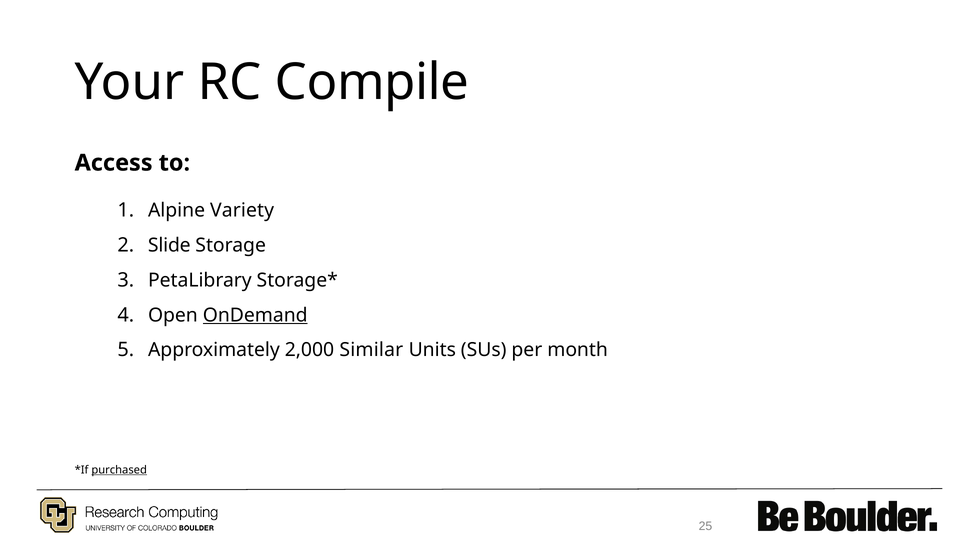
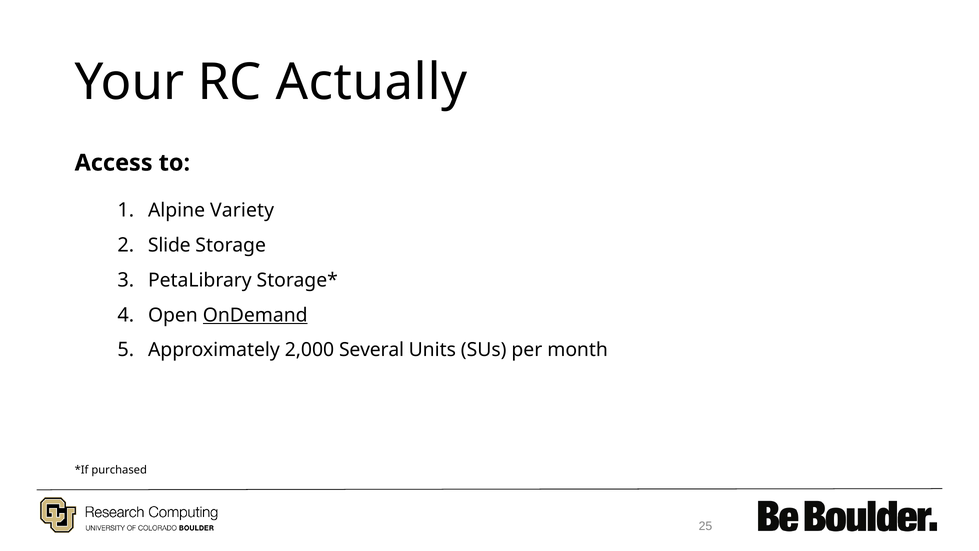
Compile: Compile -> Actually (372, 82)
Similar: Similar -> Several (372, 350)
purchased underline: present -> none (119, 470)
